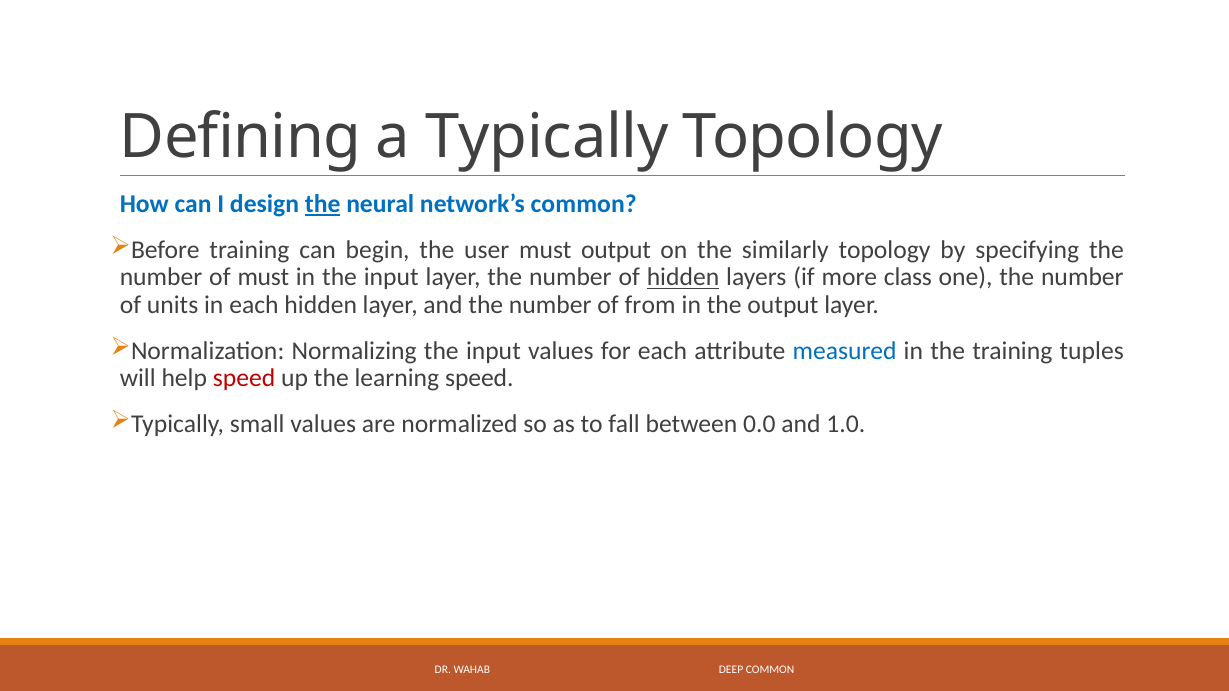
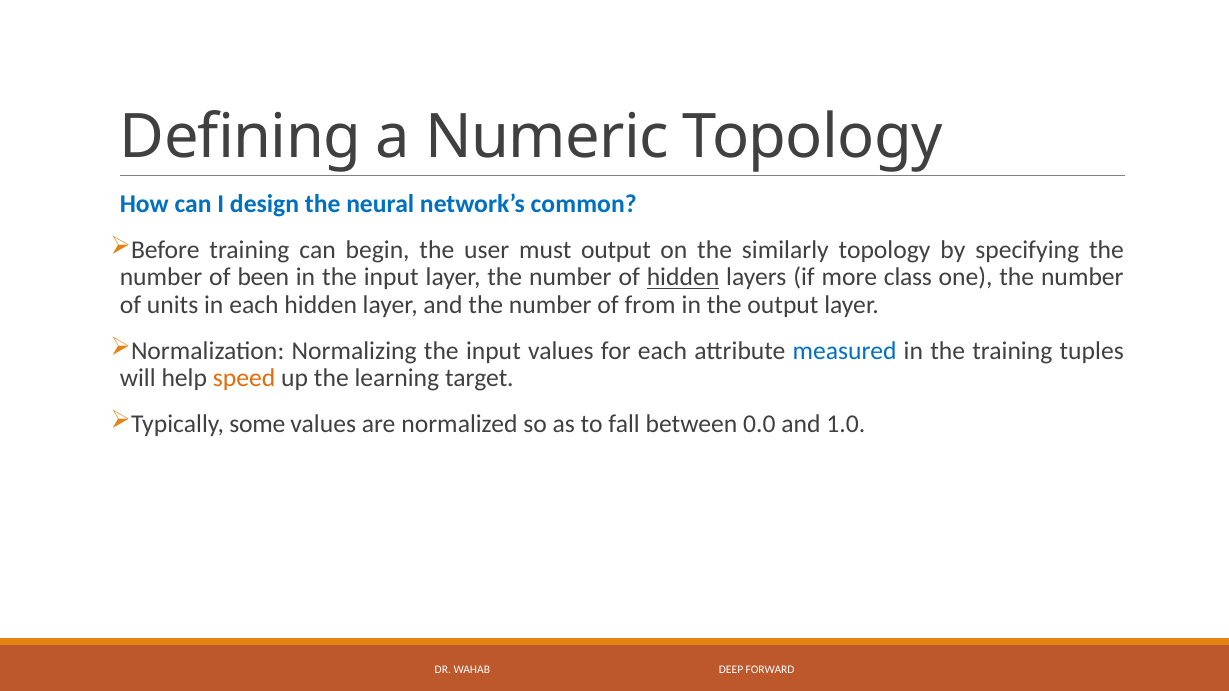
a Typically: Typically -> Numeric (547, 138)
the underline: present -> none (323, 204)
of must: must -> been (263, 278)
speed colour: red -> orange (244, 378)
learning speed: speed -> target (479, 378)
small: small -> some (257, 424)
DEEP COMMON: COMMON -> FORWARD (770, 670)
